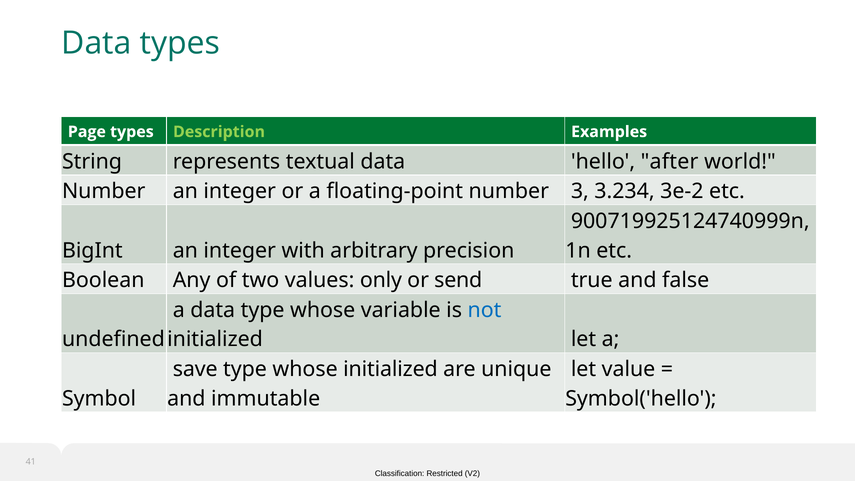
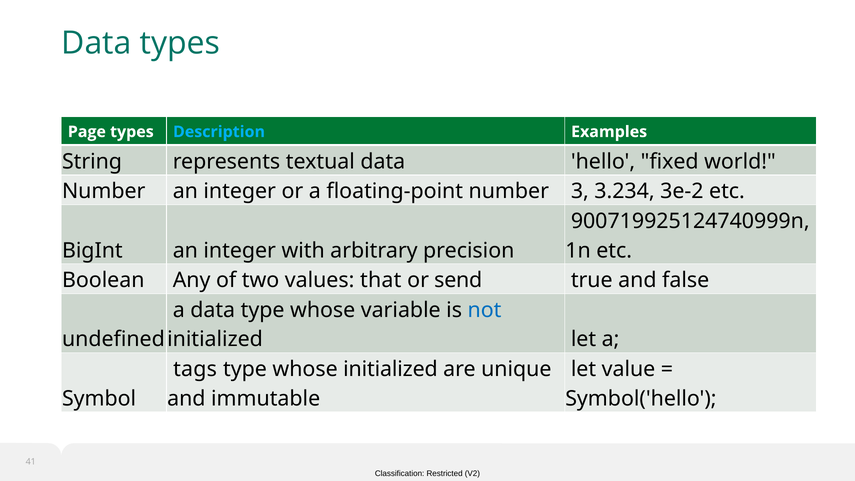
Description colour: light green -> light blue (219, 132)
after: after -> fixed (670, 162)
only: only -> that (381, 280)
save: save -> tags (195, 369)
